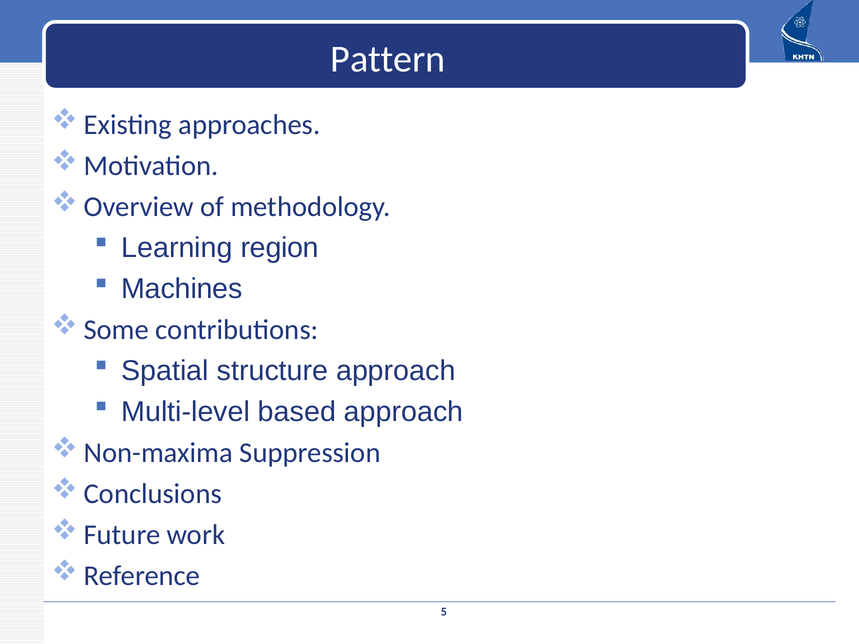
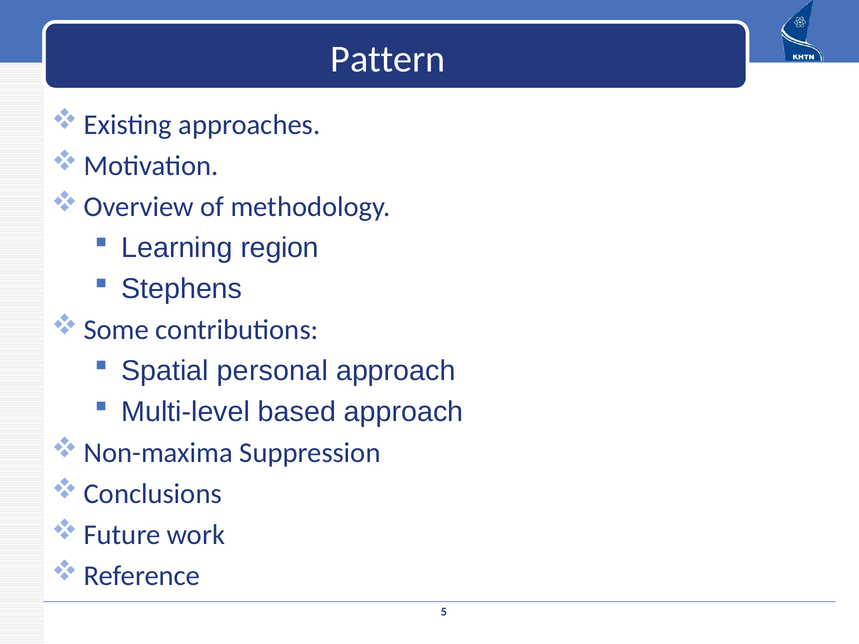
Machines: Machines -> Stephens (182, 289)
structure: structure -> personal (272, 371)
